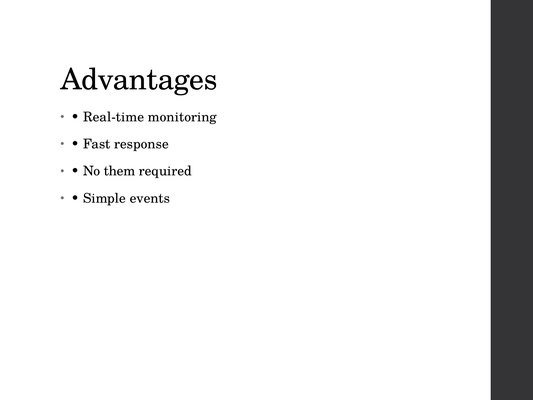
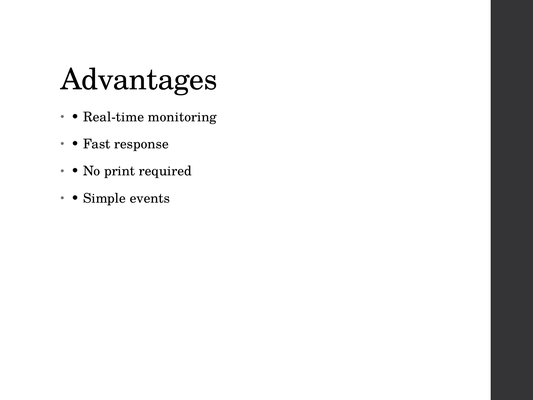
them: them -> print (120, 171)
